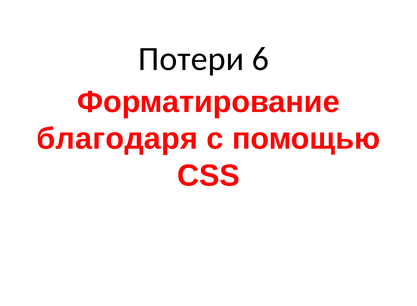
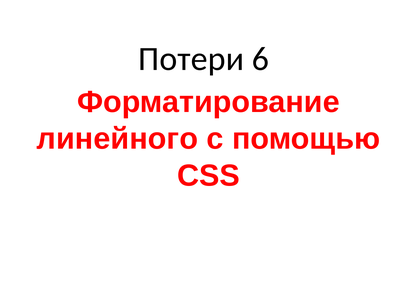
благодаря: благодаря -> линейного (117, 139)
